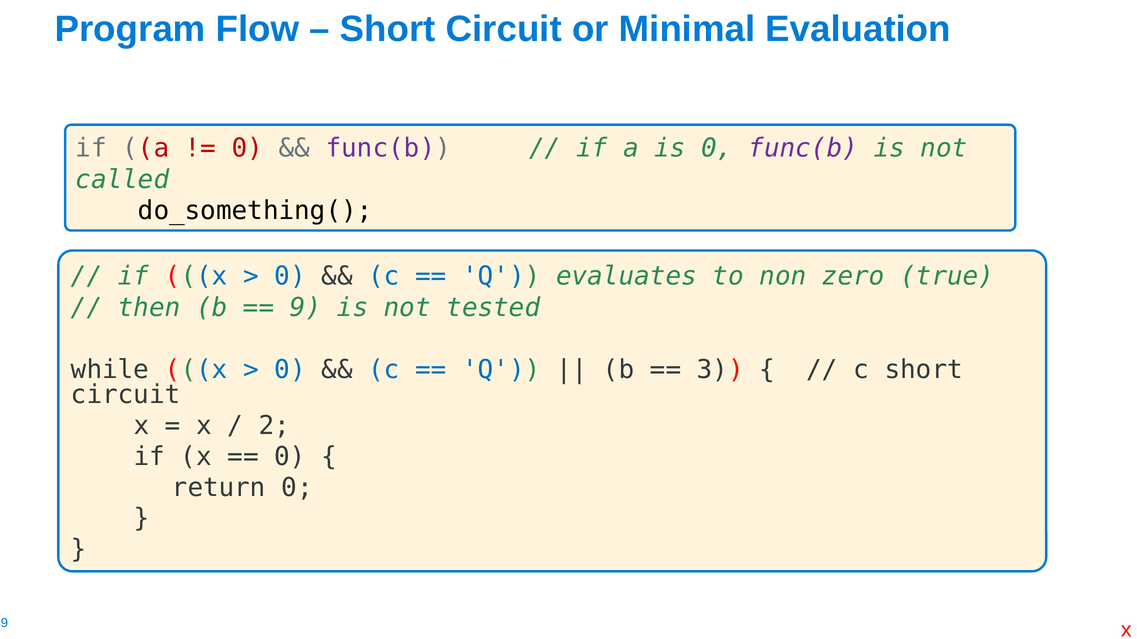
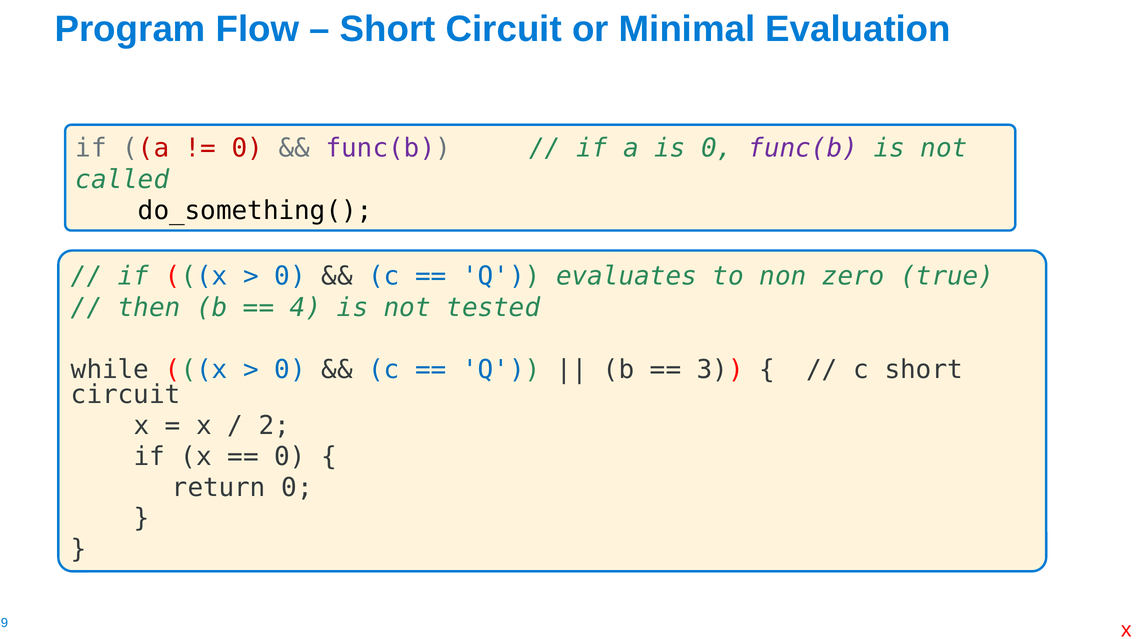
9: 9 -> 4 (306, 308)
